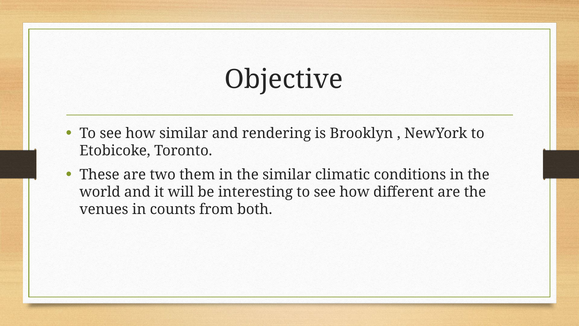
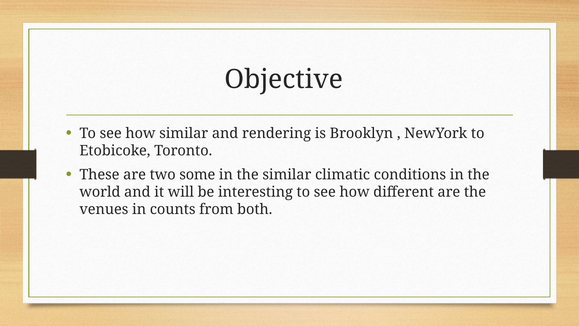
them: them -> some (197, 175)
